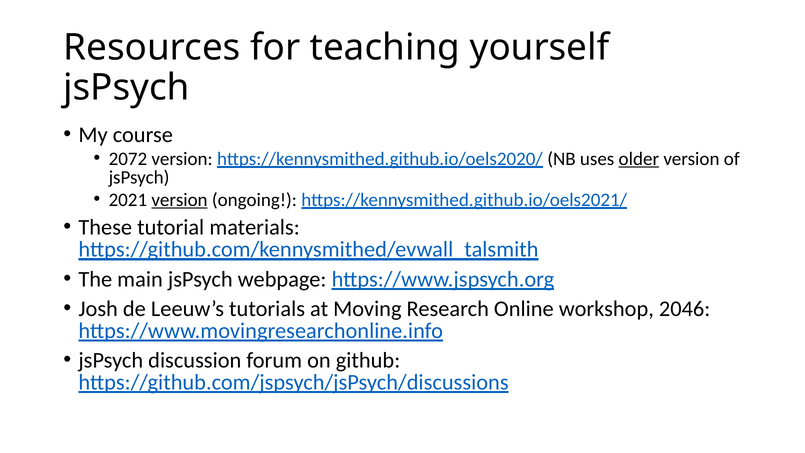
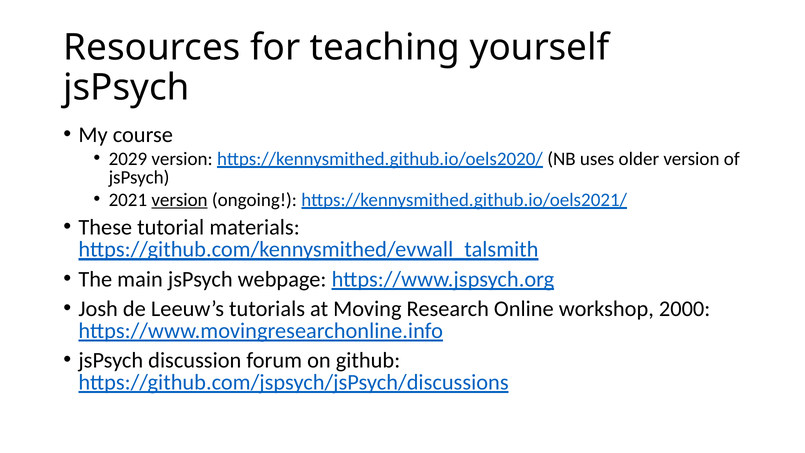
2072: 2072 -> 2029 (128, 159)
older underline: present -> none (639, 159)
2046: 2046 -> 2000 (685, 309)
